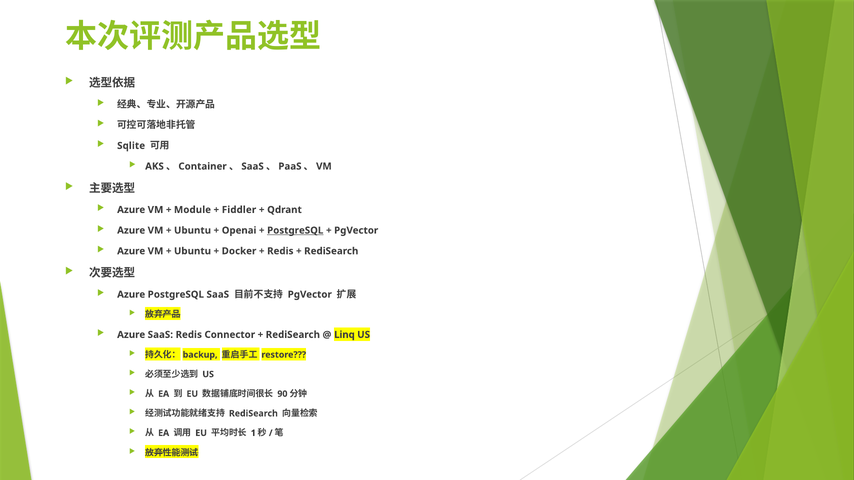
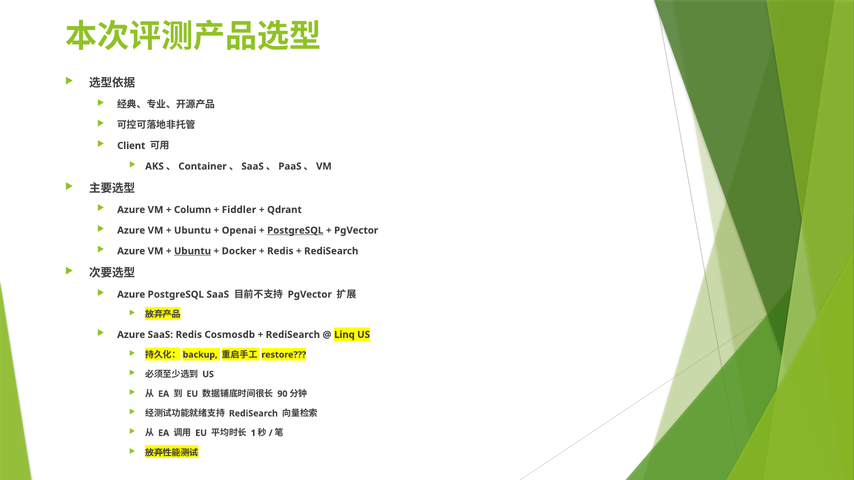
Sqlite: Sqlite -> Client (131, 146)
Module: Module -> Column (193, 210)
Ubuntu underline: none -> present (193, 251)
Connector: Connector -> Cosmosdb (230, 335)
